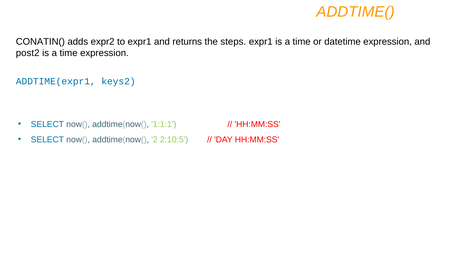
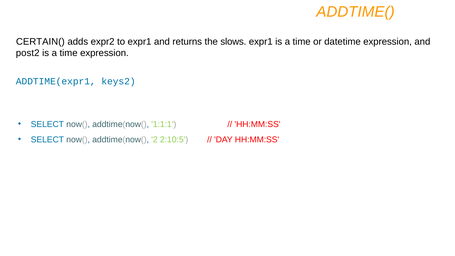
CONATIN(: CONATIN( -> CERTAIN( (40, 42)
steps: steps -> slows (233, 42)
